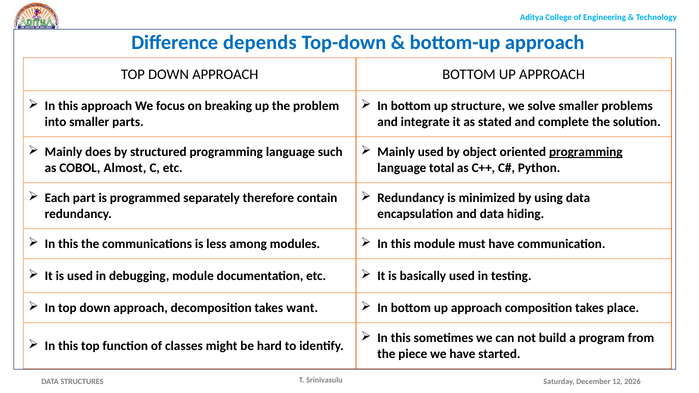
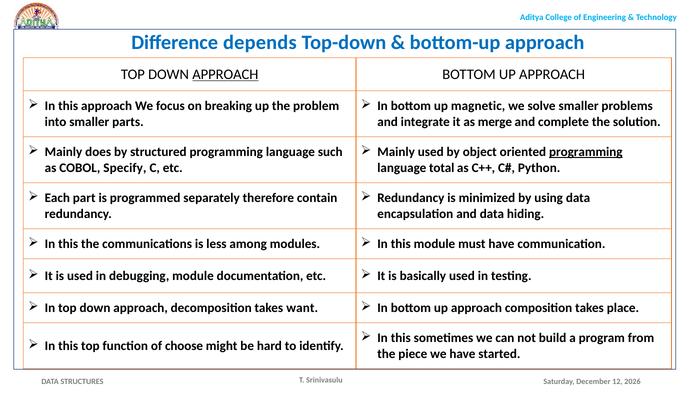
APPROACH underline: none -> present (225, 75)
structure: structure -> magnetic (478, 106)
stated: stated -> merge (495, 122)
Almost: Almost -> Specify (125, 168)
classes: classes -> choose (184, 346)
